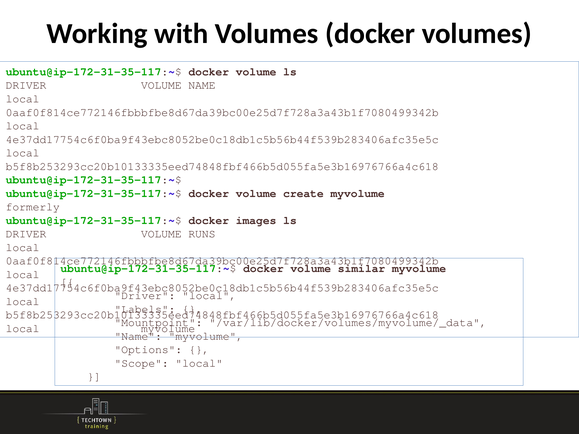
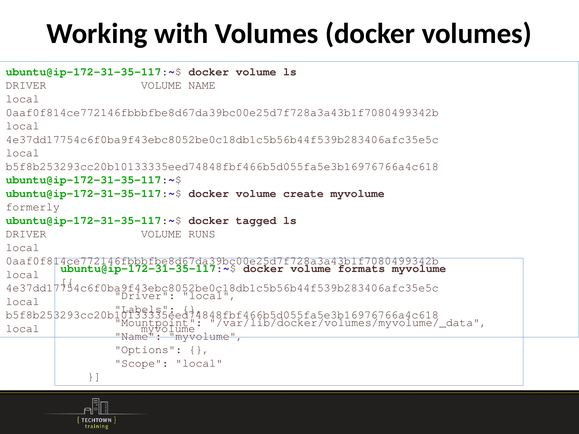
images: images -> tagged (256, 220)
similar: similar -> formats (362, 269)
